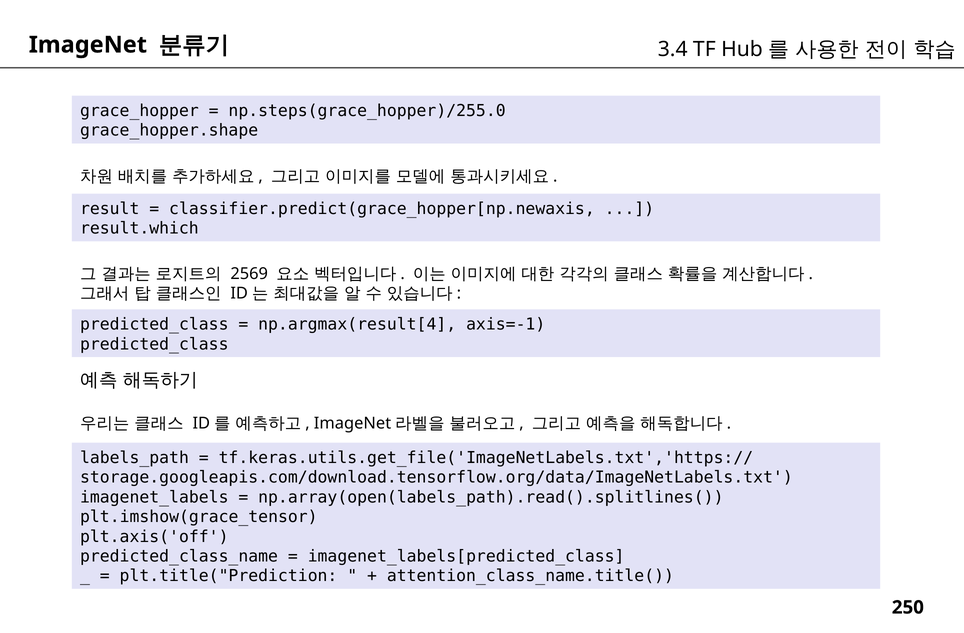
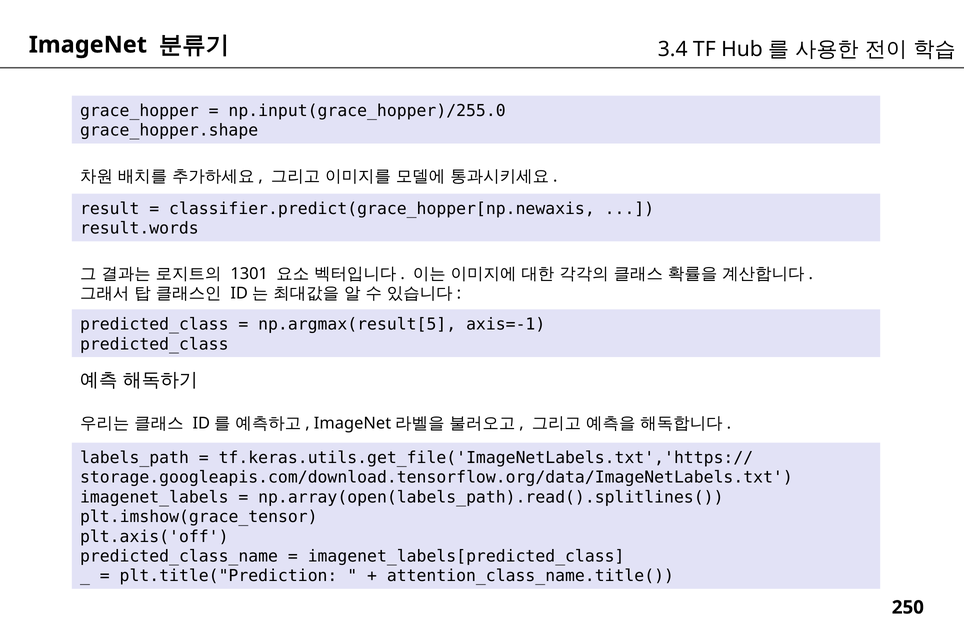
np.steps(grace_hopper)/255.0: np.steps(grace_hopper)/255.0 -> np.input(grace_hopper)/255.0 (367, 111)
result.which: result.which -> result.words (139, 229)
2569: 2569 -> 1301 (249, 274)
np.argmax(result[4: np.argmax(result[4 -> np.argmax(result[5 (357, 325)
